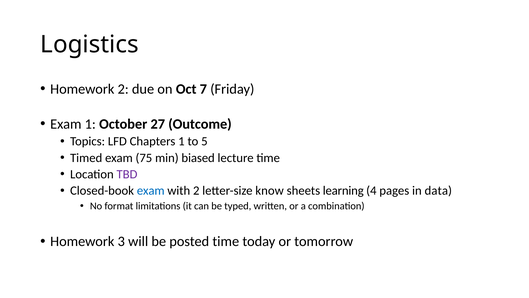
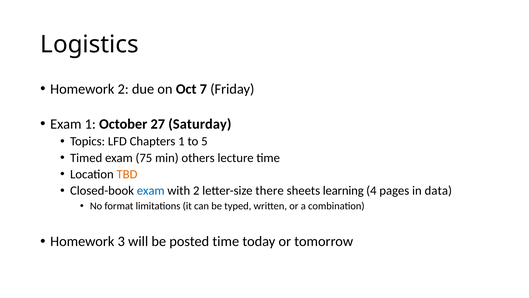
27 Outcome: Outcome -> Saturday (200, 124)
biased: biased -> others (198, 158)
TBD colour: purple -> orange (127, 174)
know: know -> there (270, 190)
